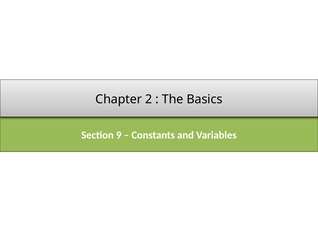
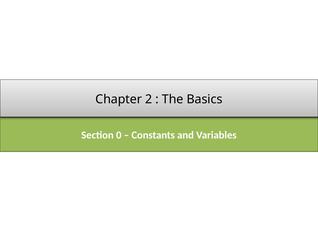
9: 9 -> 0 (119, 135)
